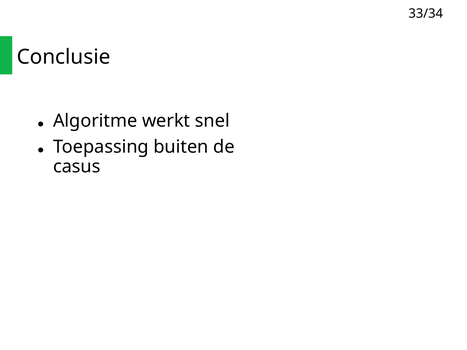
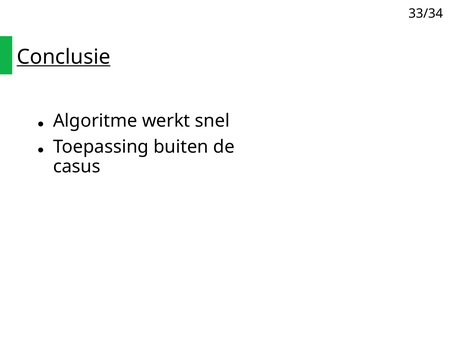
Conclusie underline: none -> present (64, 57)
